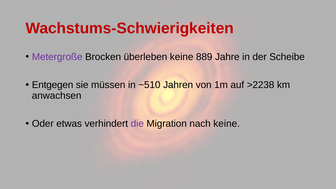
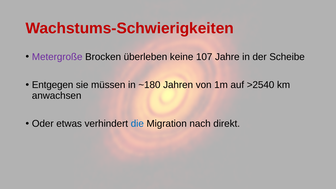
889: 889 -> 107 (204, 57)
~510: ~510 -> ~180 (149, 85)
>2238: >2238 -> >2540 (261, 85)
die colour: purple -> blue (137, 124)
nach keine: keine -> direkt (227, 124)
